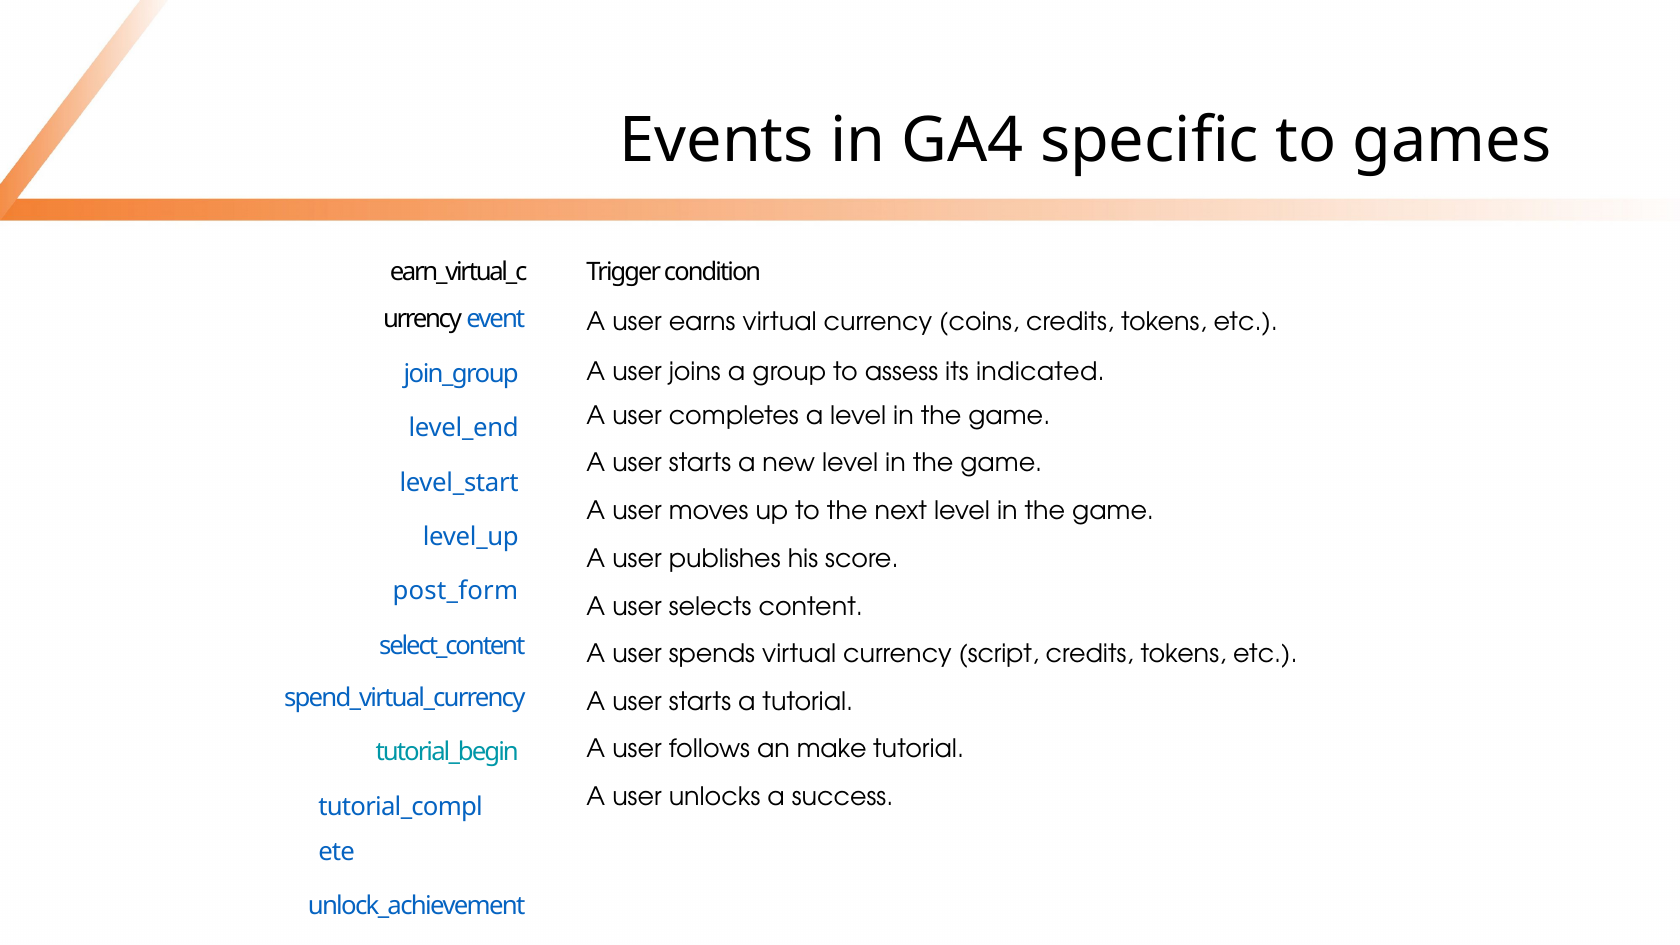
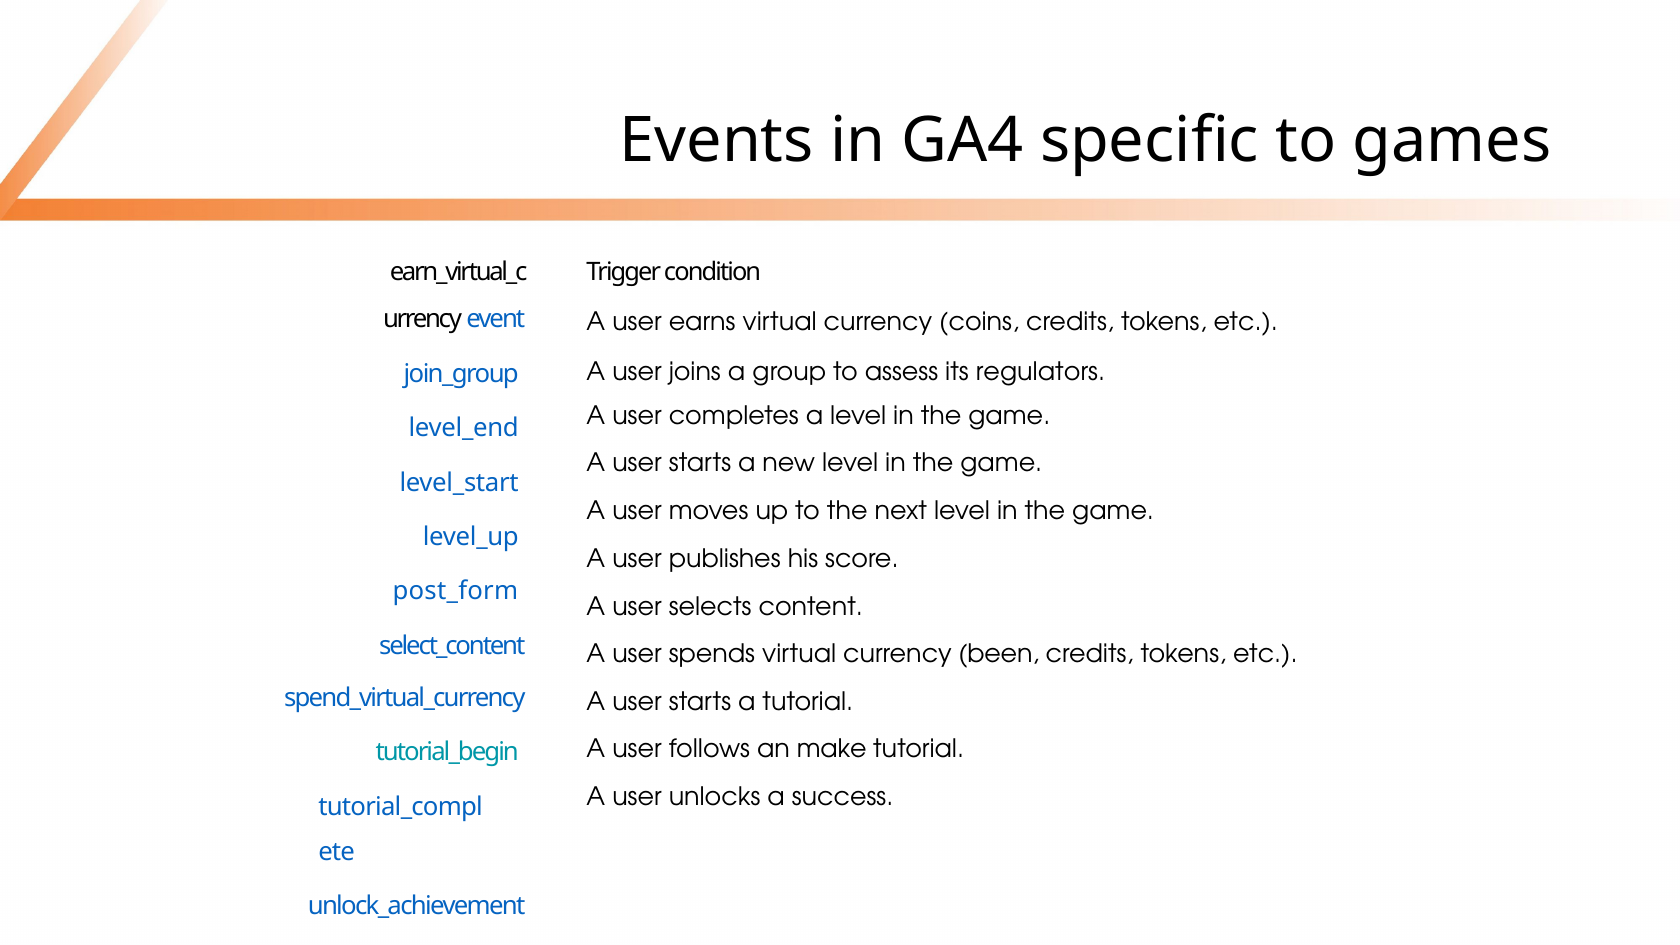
indicated: indicated -> regulators (1040, 372)
script: script -> been (999, 654)
